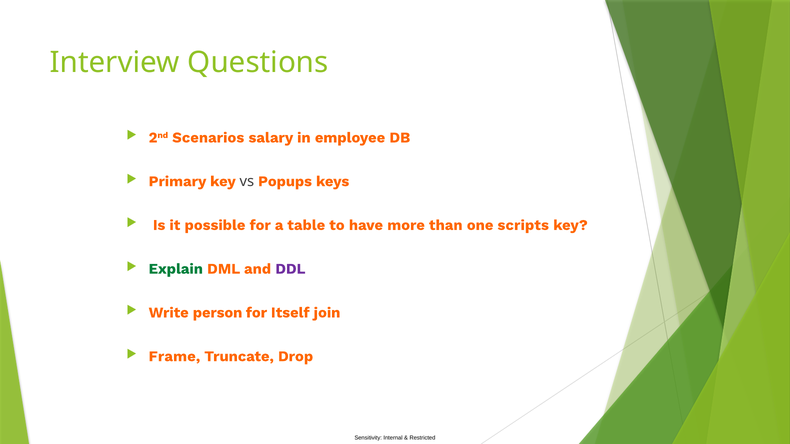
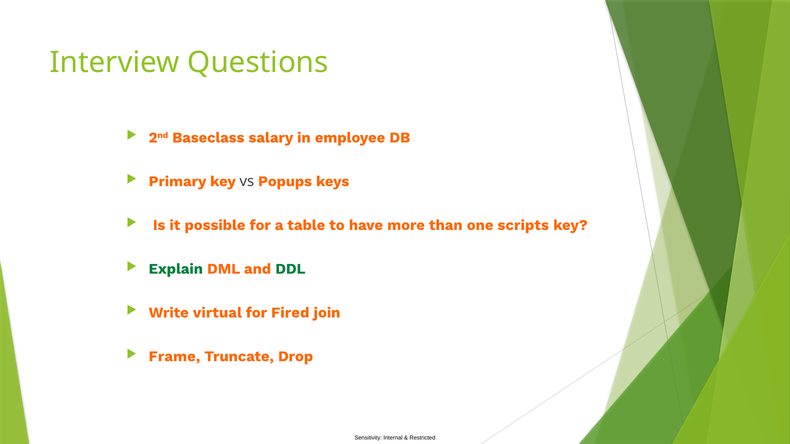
Scenarios: Scenarios -> Baseclass (208, 138)
DDL colour: purple -> green (290, 269)
person: person -> virtual (217, 313)
Itself: Itself -> Fired (290, 313)
